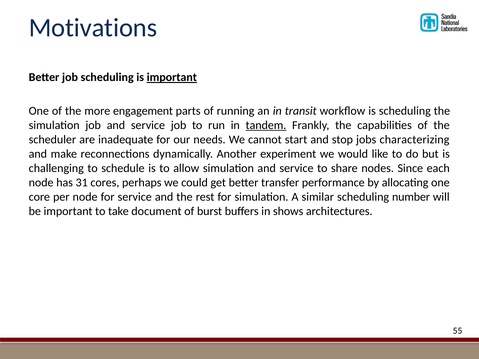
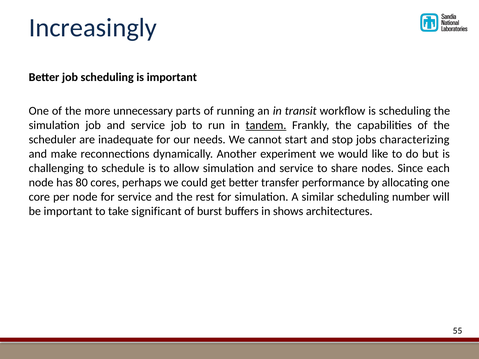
Motivations: Motivations -> Increasingly (93, 28)
important underline: present -> none (172, 77)
engagement: engagement -> unnecessary (143, 111)
31: 31 -> 80 (82, 183)
document: document -> significant (156, 212)
